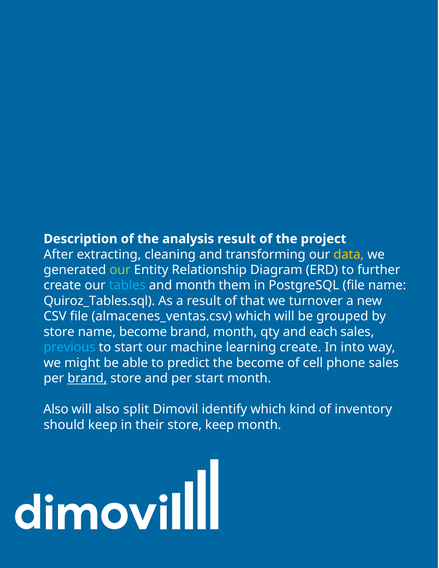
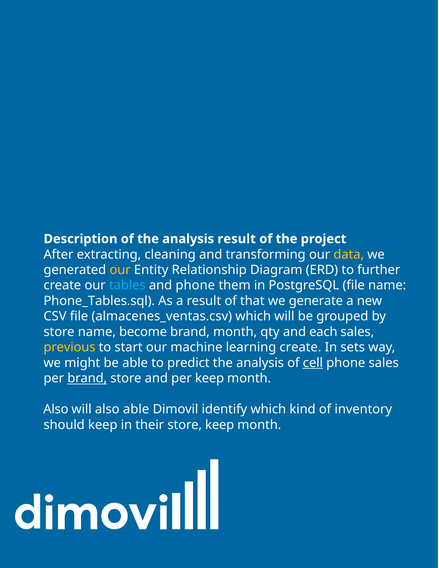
our colour: light green -> yellow (120, 270)
and month: month -> phone (195, 285)
Quiroz_Tables.sql: Quiroz_Tables.sql -> Phone_Tables.sql (99, 301)
turnover: turnover -> generate (316, 301)
previous colour: light blue -> yellow (69, 347)
into: into -> sets (353, 347)
predict the become: become -> analysis (260, 363)
cell underline: none -> present (313, 363)
per start: start -> keep (210, 378)
also split: split -> able (136, 409)
